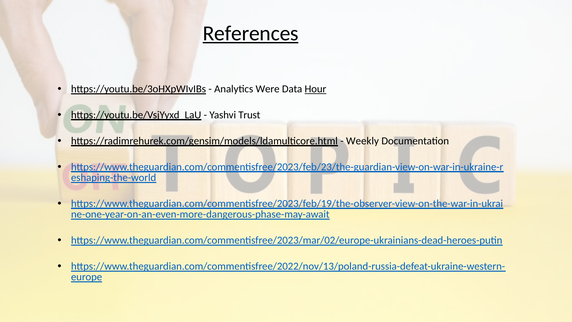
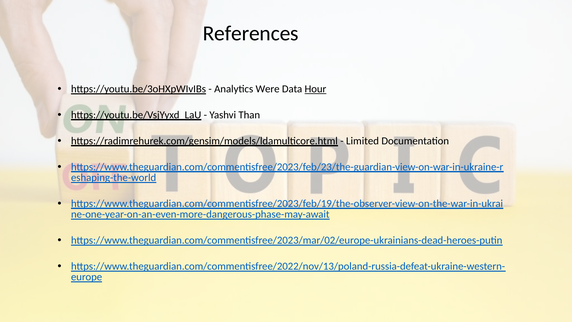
References underline: present -> none (251, 33)
Trust: Trust -> Than (249, 115)
Weekly: Weekly -> Limited (363, 141)
